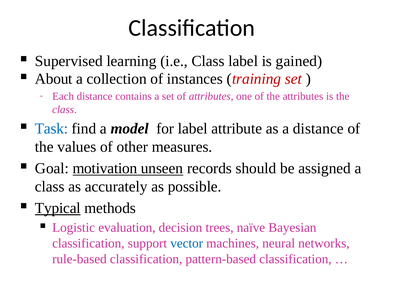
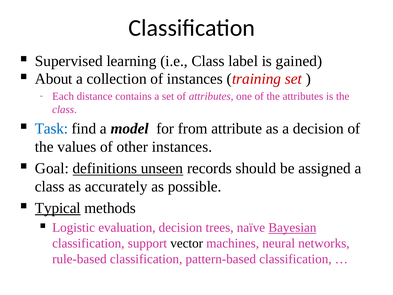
for label: label -> from (193, 128)
a distance: distance -> decision (318, 128)
other measures: measures -> instances (182, 147)
motivation: motivation -> definitions (105, 168)
Bayesian underline: none -> present (292, 227)
vector colour: blue -> black (187, 243)
